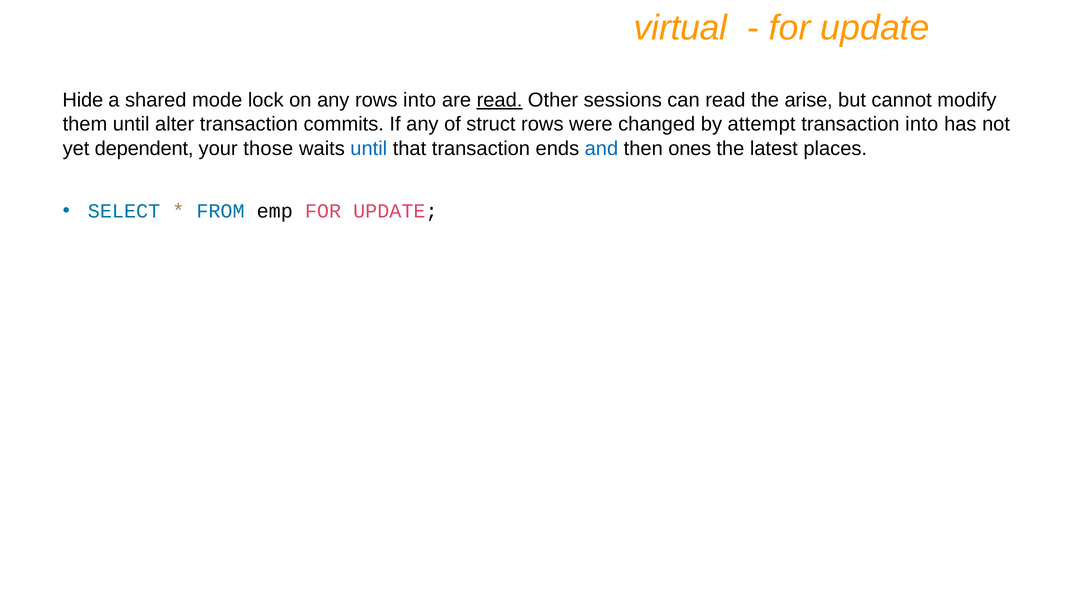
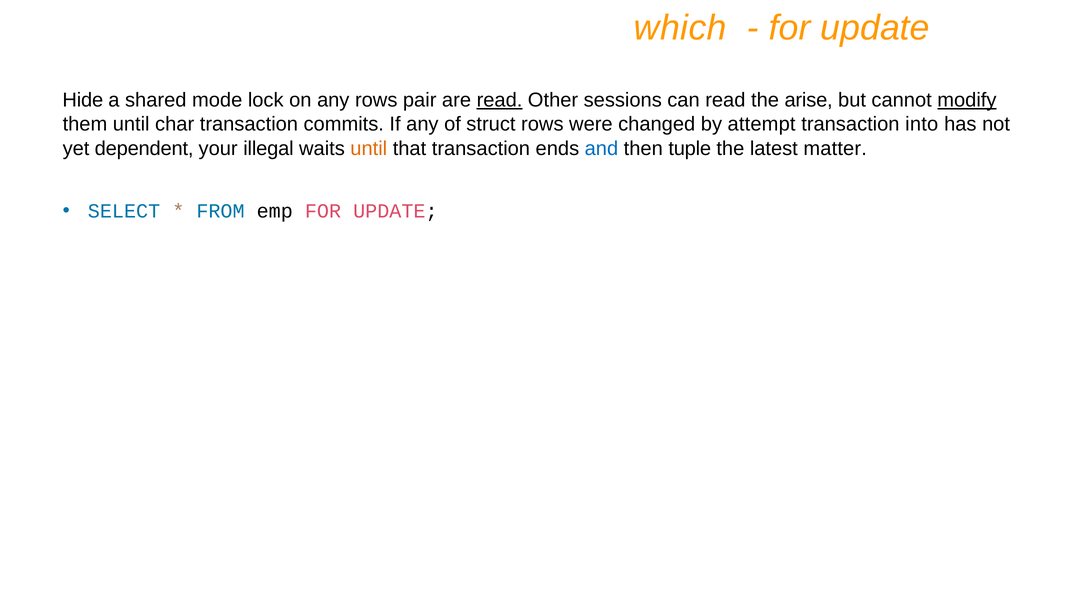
virtual: virtual -> which (680, 28)
rows into: into -> pair (420, 100)
modify underline: none -> present (967, 100)
alter: alter -> char (175, 124)
those: those -> illegal (268, 148)
until colour: blue -> orange (369, 148)
ones: ones -> tuple (690, 148)
places: places -> matter (835, 148)
